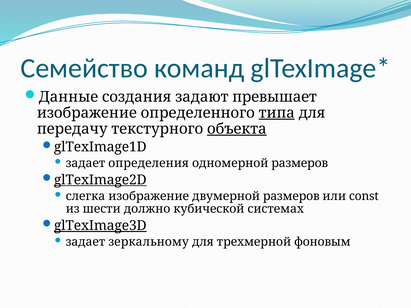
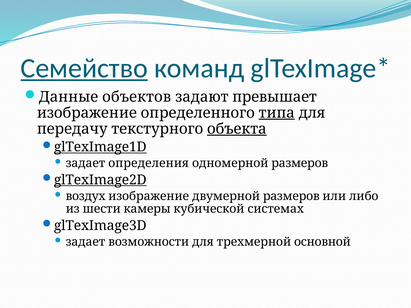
Семейство underline: none -> present (84, 68)
создания: создания -> объектов (137, 97)
glTexImage1D underline: none -> present (100, 147)
слегка: слегка -> воздух (86, 196)
const: const -> либо (364, 196)
должно: должно -> камеры (147, 209)
glTexImage3D underline: present -> none (100, 226)
зеркальному: зеркальному -> возможности (149, 242)
фоновым: фоновым -> основной (322, 242)
